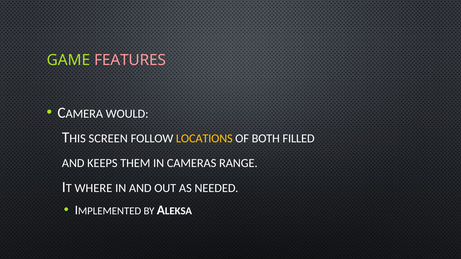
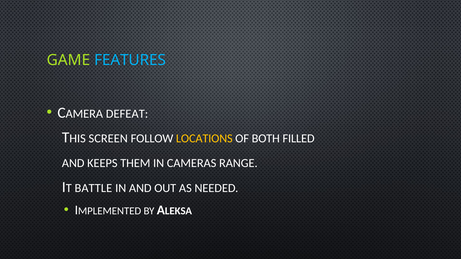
FEATURES colour: pink -> light blue (130, 60)
WOULD: WOULD -> DEFEAT (127, 114)
WHERE: WHERE -> BATTLE (93, 188)
